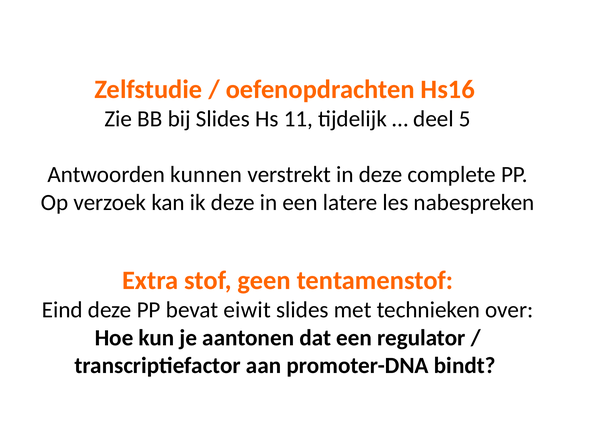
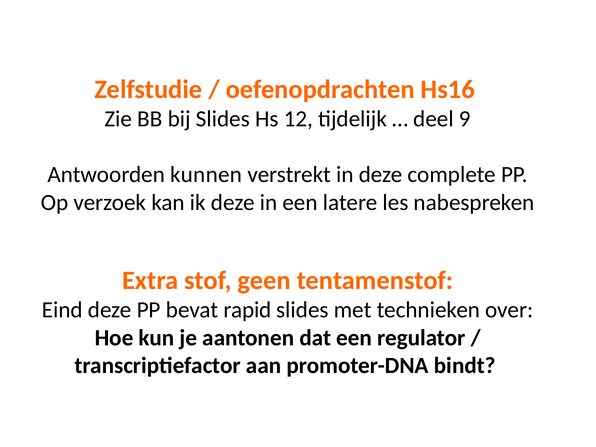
11: 11 -> 12 (298, 119)
5: 5 -> 9 (465, 119)
eiwit: eiwit -> rapid (247, 310)
